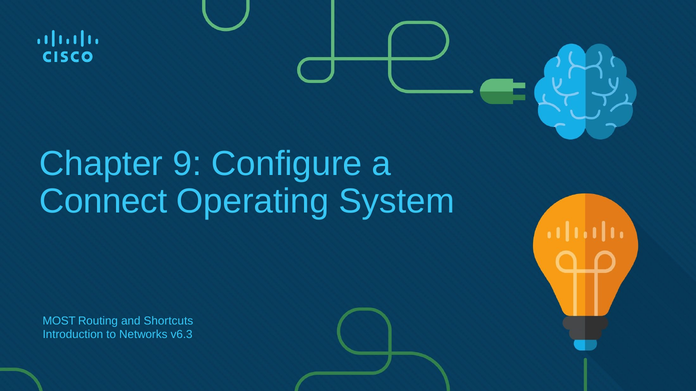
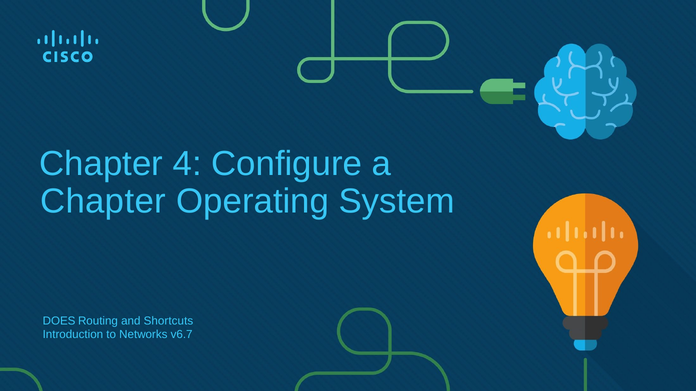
9: 9 -> 4 (187, 164)
Connect: Connect -> Chapter (103, 202)
MOST: MOST -> DOES (59, 321)
v6.3: v6.3 -> v6.7 (182, 335)
